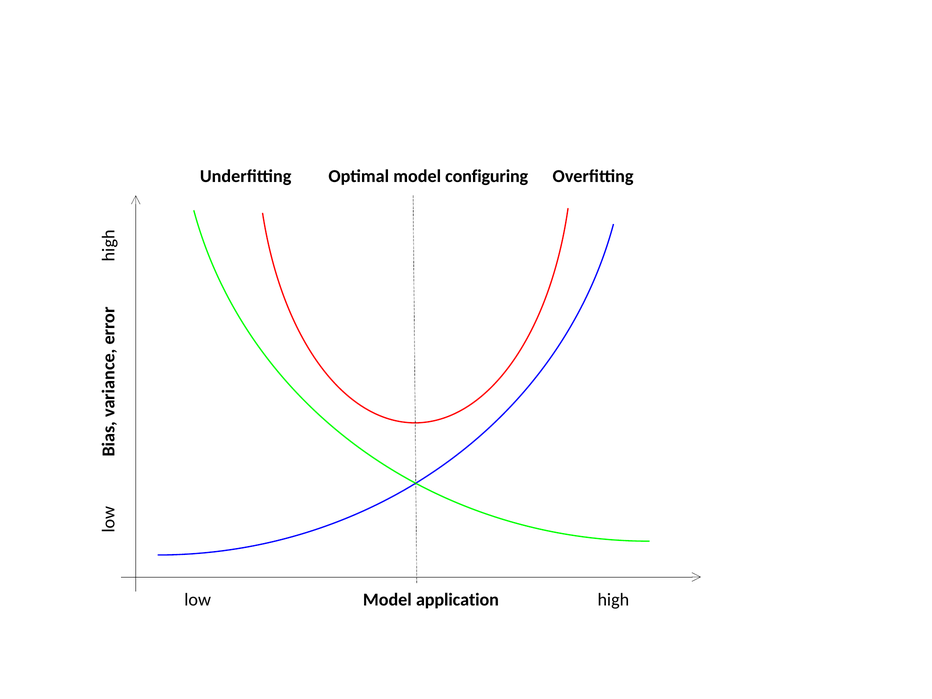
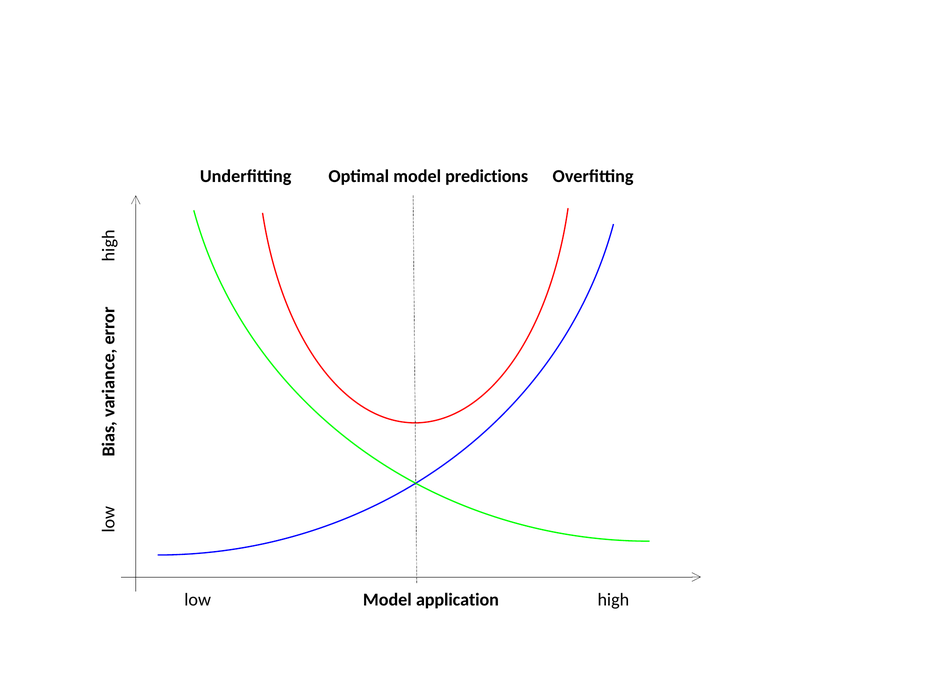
configuring: configuring -> predictions (487, 176)
